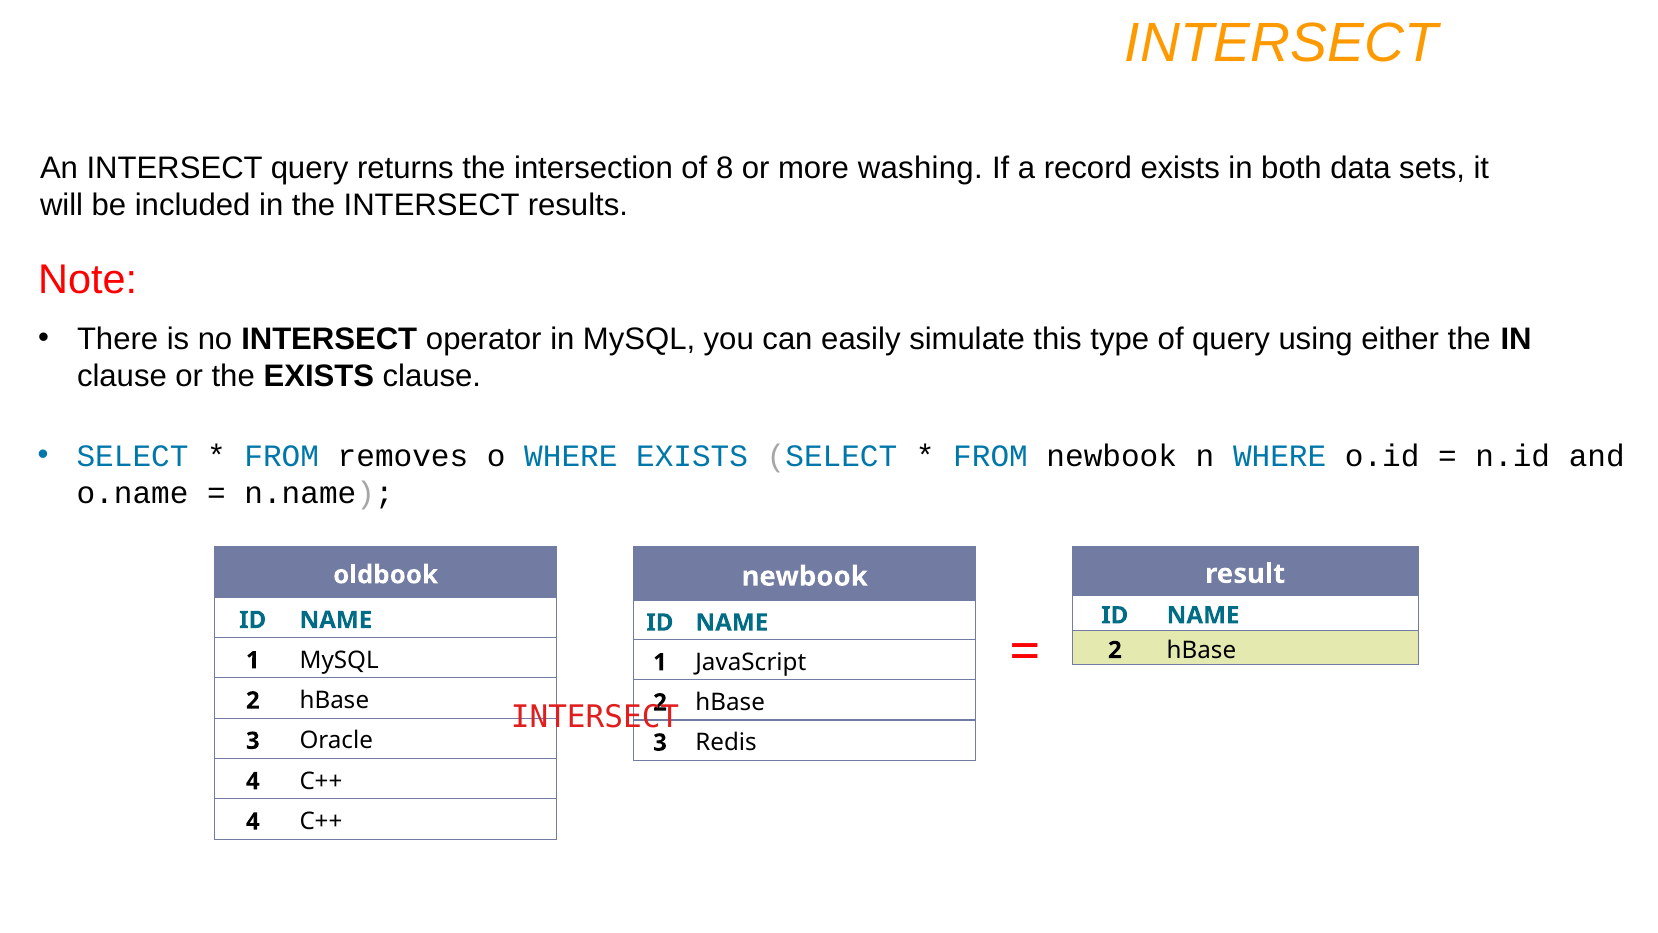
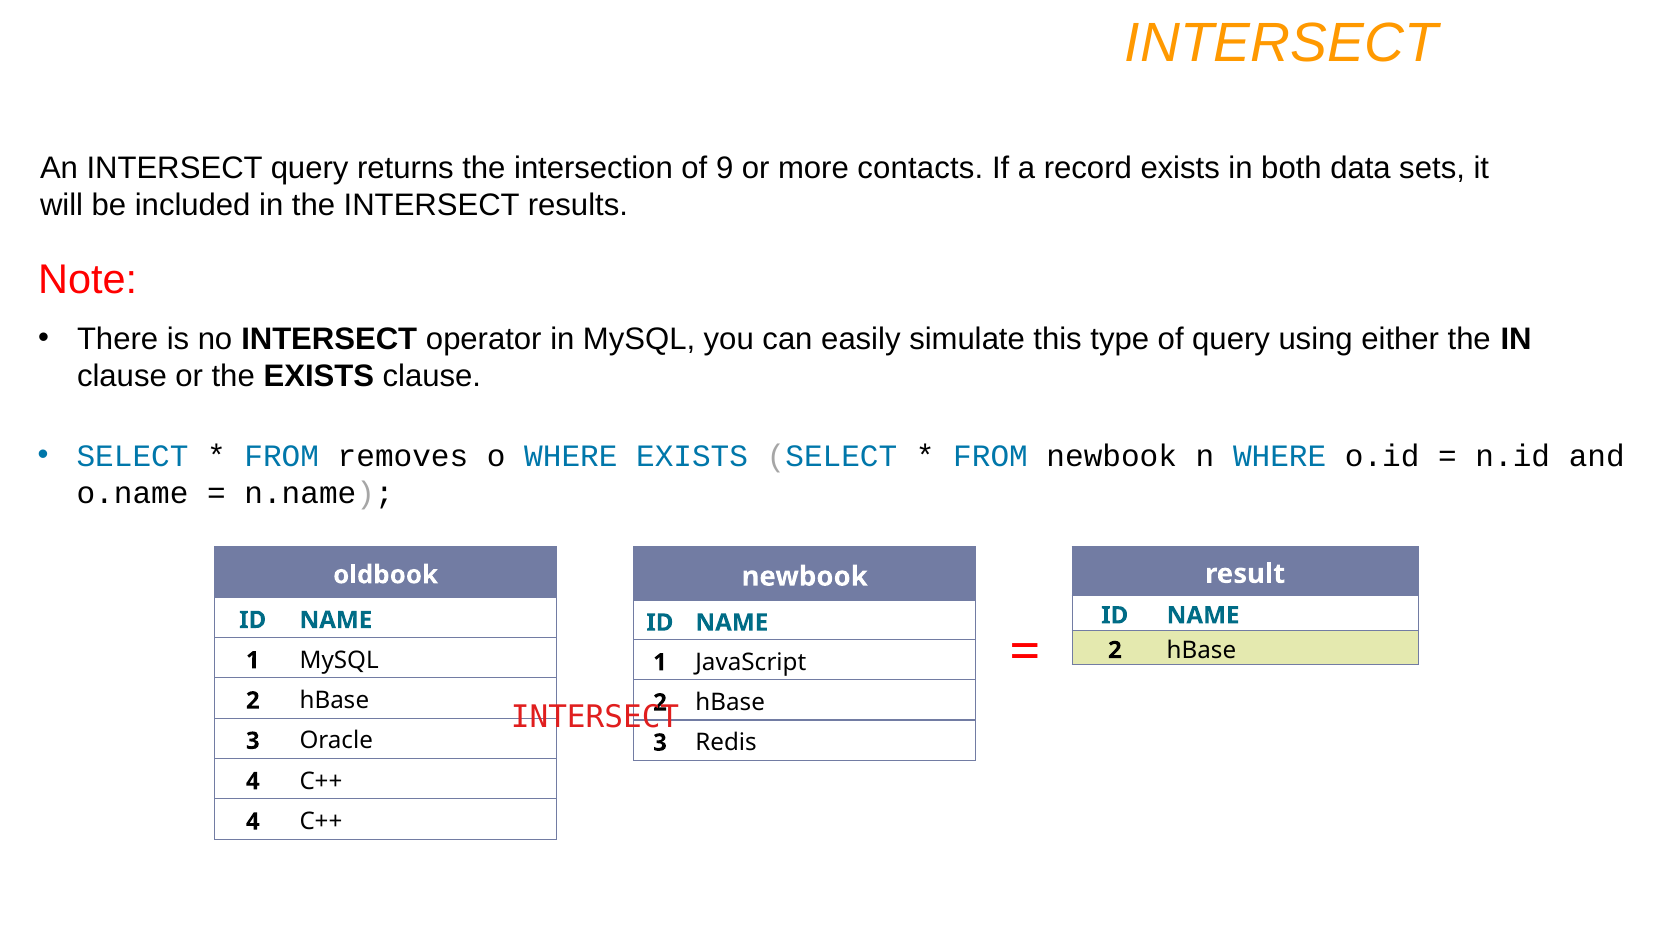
8: 8 -> 9 (725, 168)
washing: washing -> contacts (920, 168)
